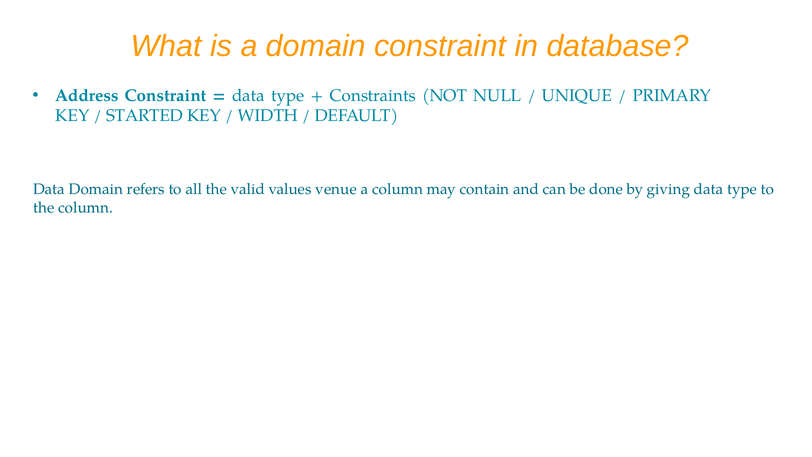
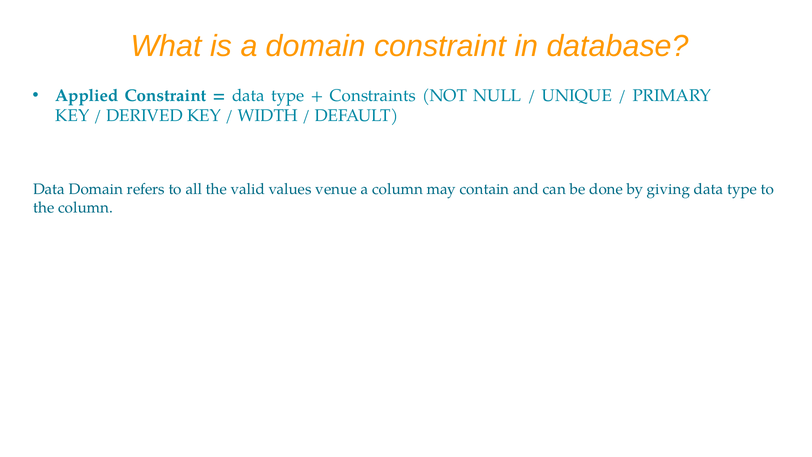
Address: Address -> Applied (87, 96)
STARTED: STARTED -> DERIVED (144, 116)
